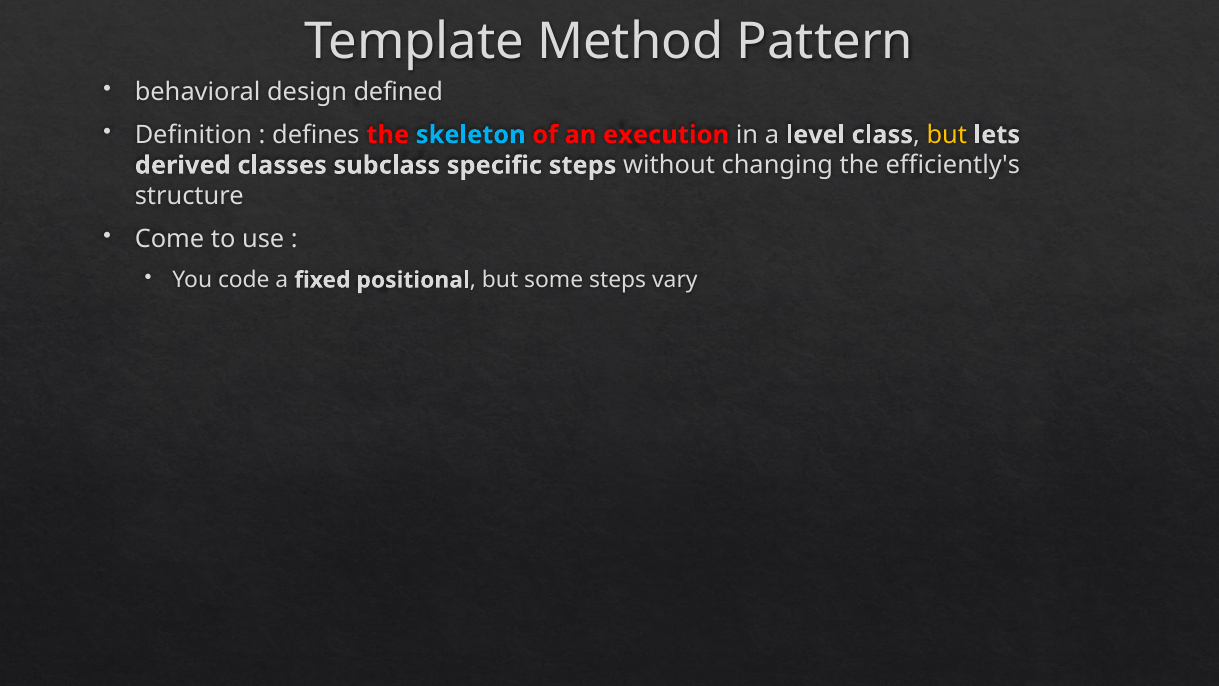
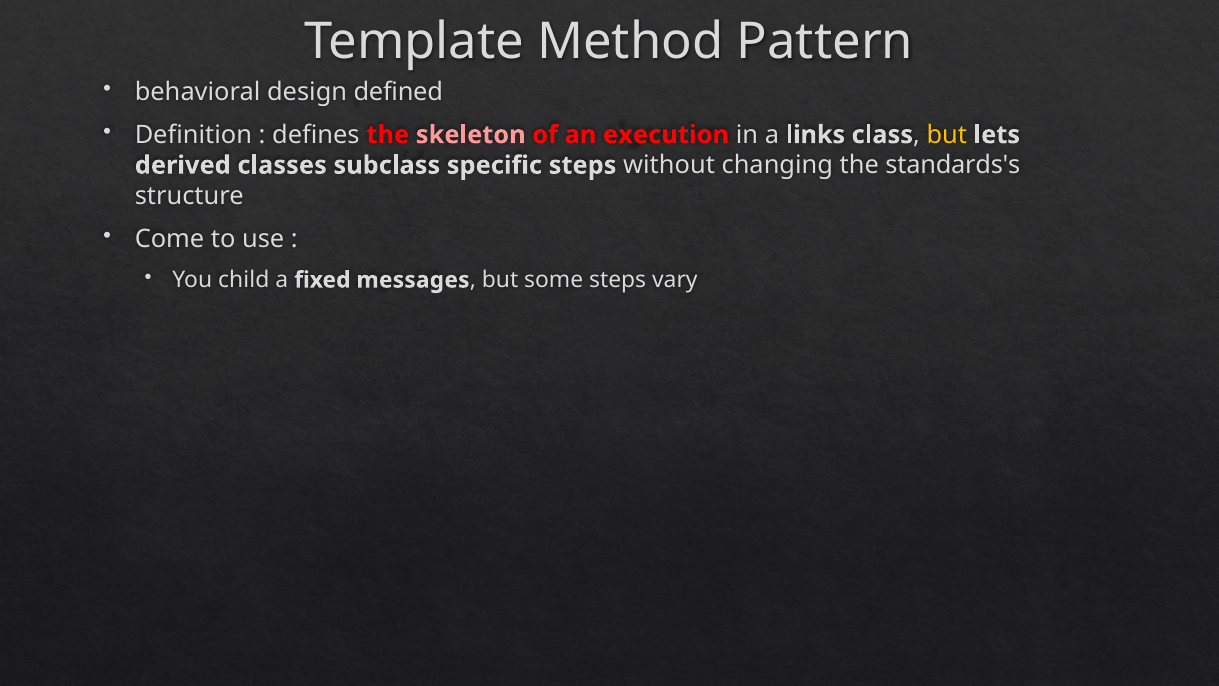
skeleton colour: light blue -> pink (471, 135)
level: level -> links (815, 135)
efficiently's: efficiently's -> standards's (953, 165)
code: code -> child (244, 280)
positional: positional -> messages (413, 280)
